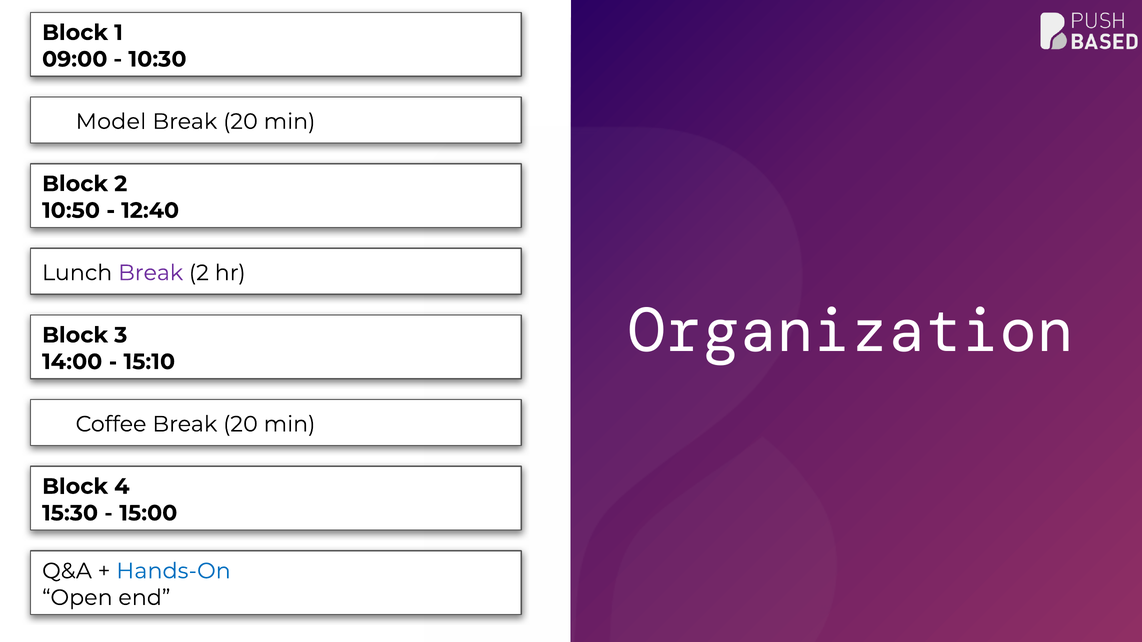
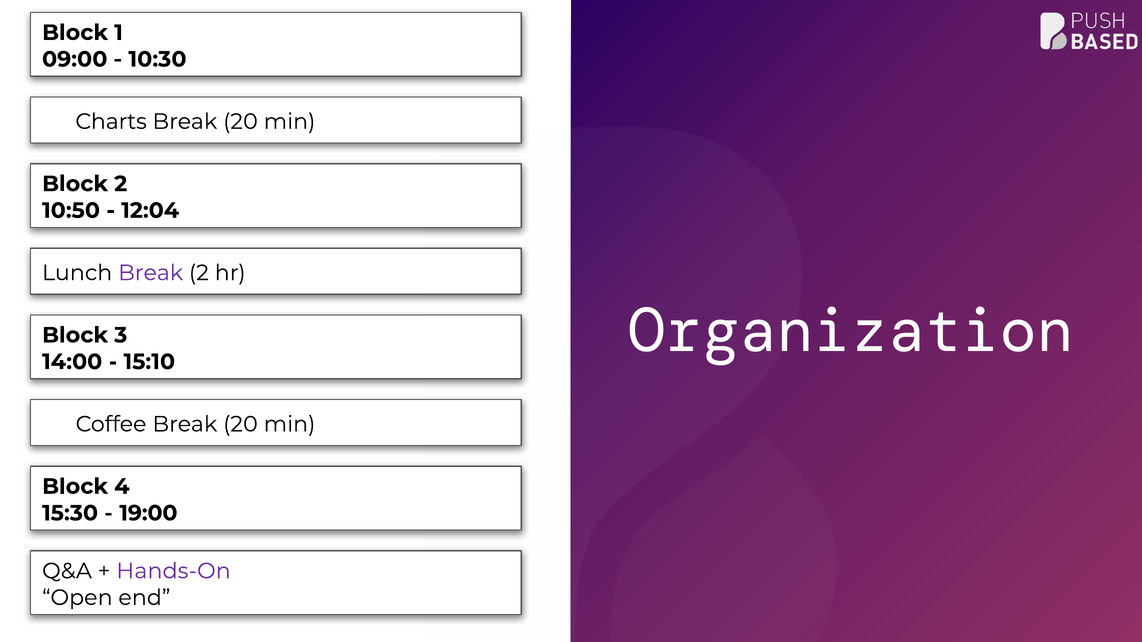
Model: Model -> Charts (111, 122)
12:40: 12:40 -> 12:04 (150, 211)
15:00: 15:00 -> 19:00 (148, 513)
Hands-On colour: blue -> purple (173, 571)
